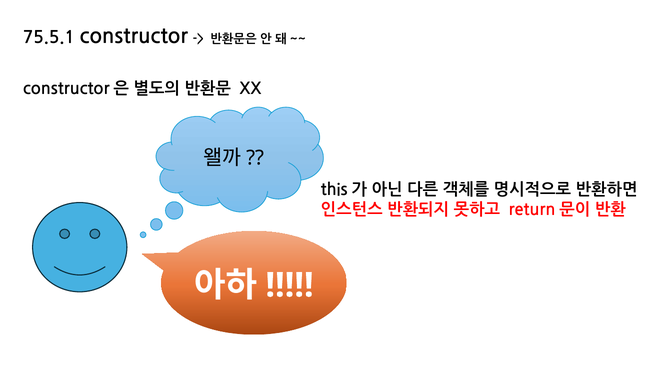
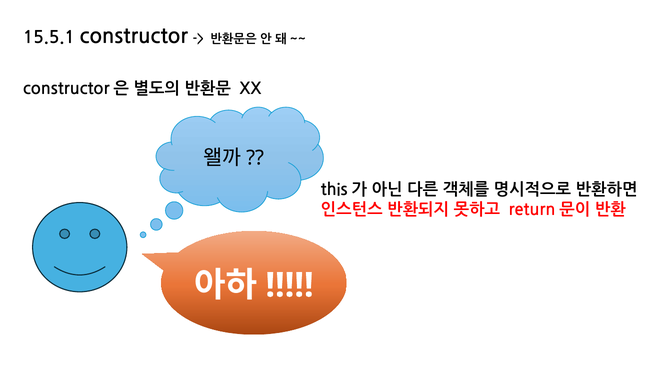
75.5.1: 75.5.1 -> 15.5.1 (49, 38)
